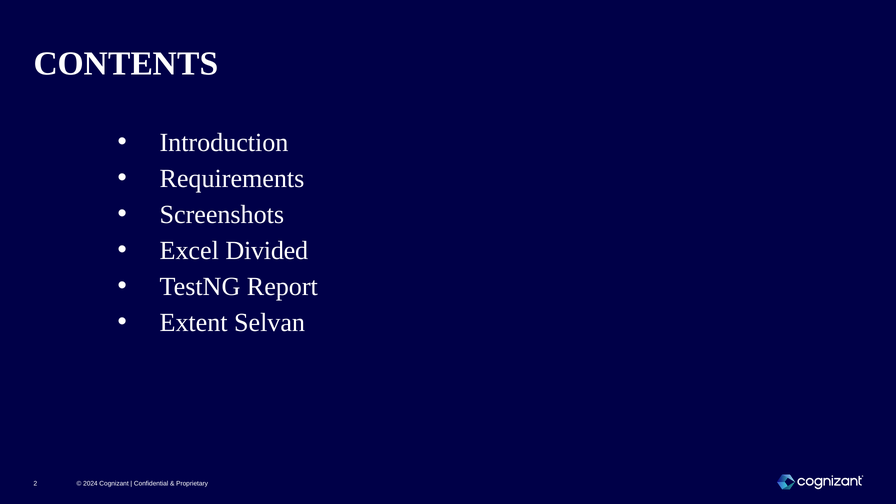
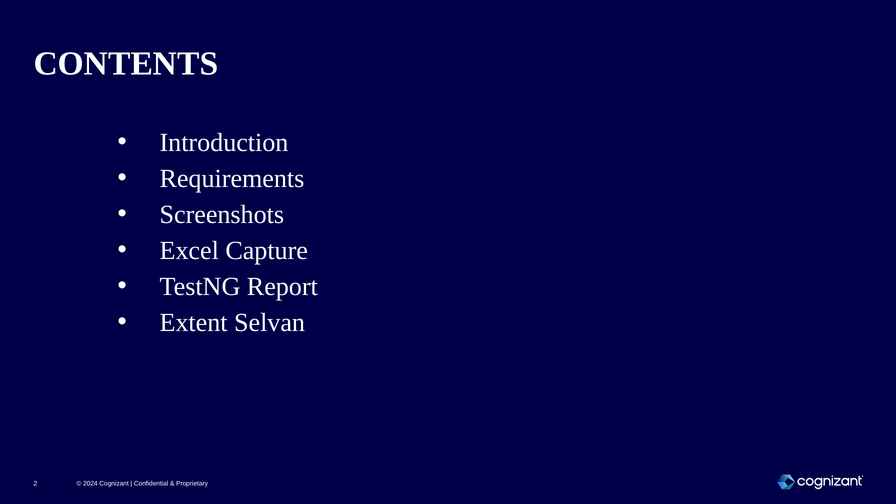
Divided: Divided -> Capture (267, 251)
